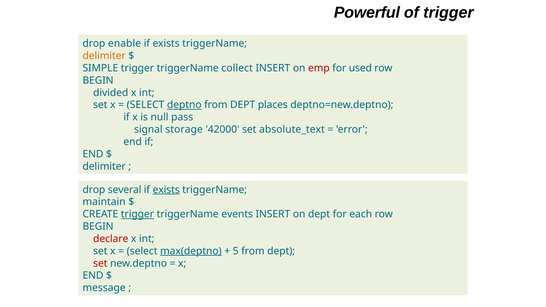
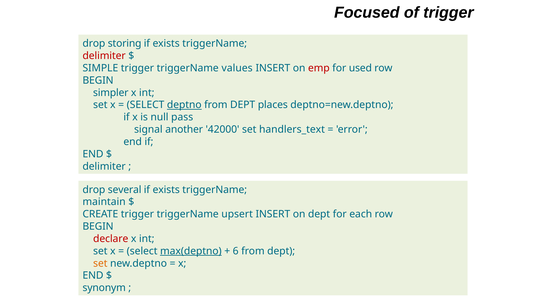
Powerful: Powerful -> Focused (367, 13)
enable: enable -> storing (125, 44)
delimiter colour: orange -> red (104, 56)
collect: collect -> values (237, 68)
divided: divided -> simpler (111, 93)
storage: storage -> another (184, 130)
absolute_text: absolute_text -> handlers_text (292, 130)
exists underline: present -> none (166, 190)
trigger underline: present -> none (137, 214)
events: events -> upsert (237, 214)
5: 5 -> 6 (236, 251)
set colour: red -> orange (100, 263)
message: message -> synonym (104, 288)
